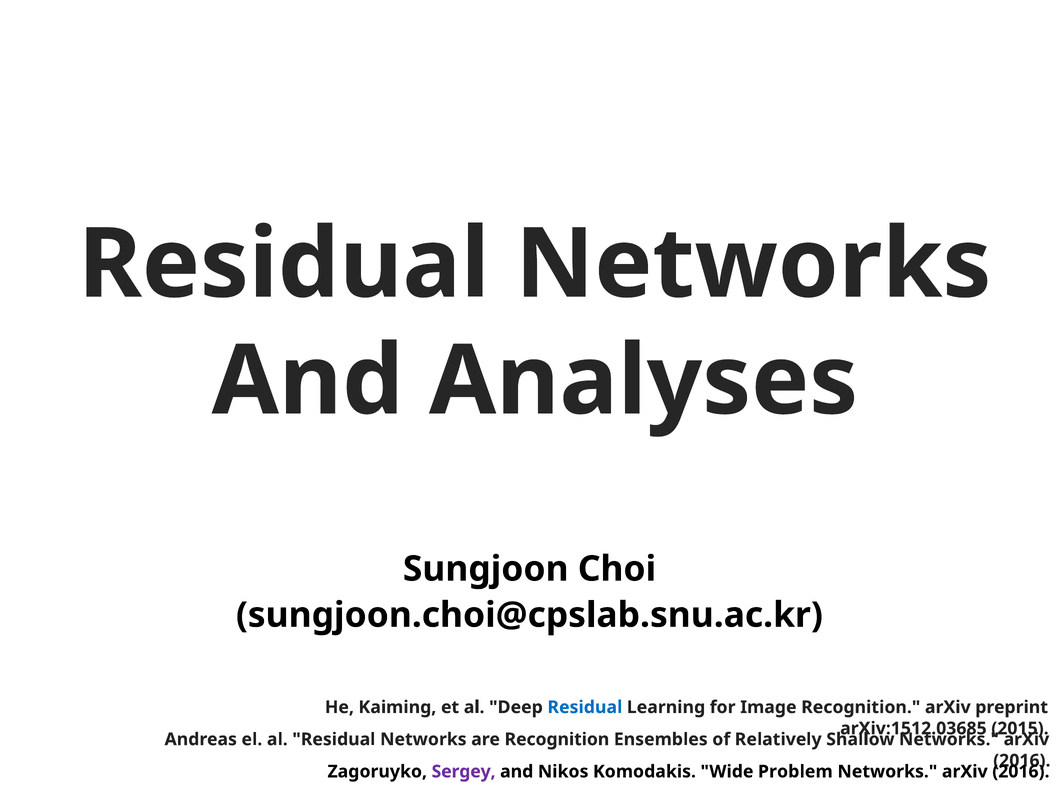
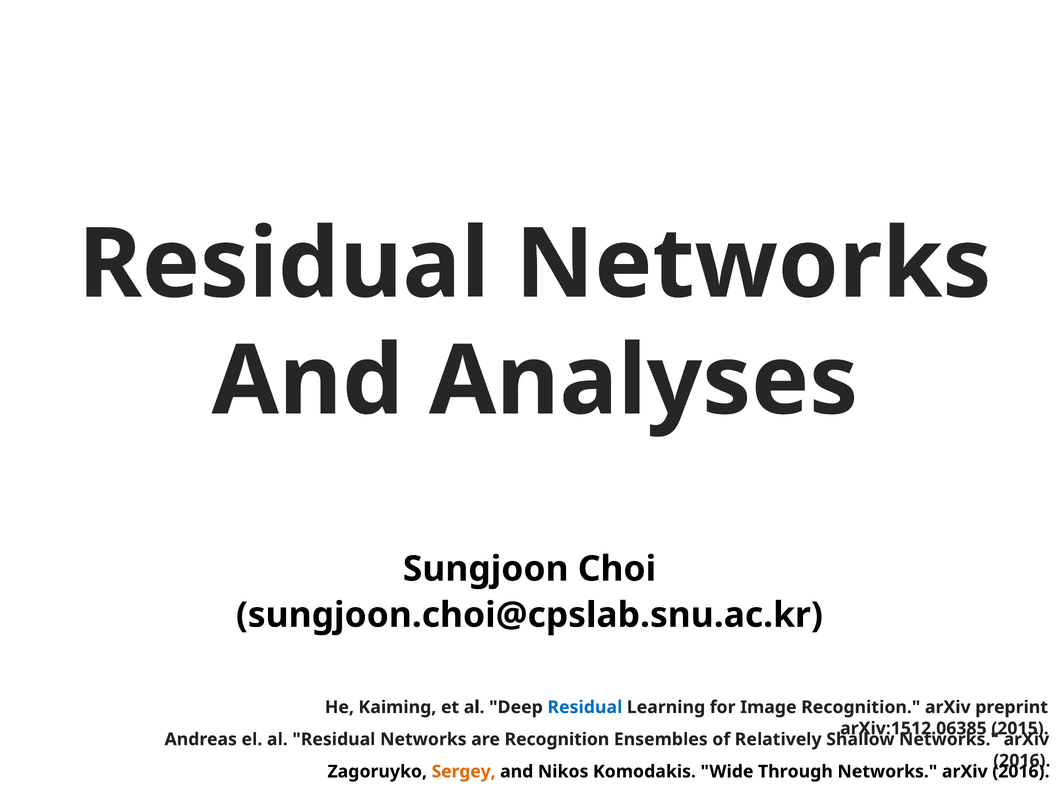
arXiv:1512.03685: arXiv:1512.03685 -> arXiv:1512.06385 (913, 729)
Sergey colour: purple -> orange (464, 772)
Problem: Problem -> Through (795, 772)
